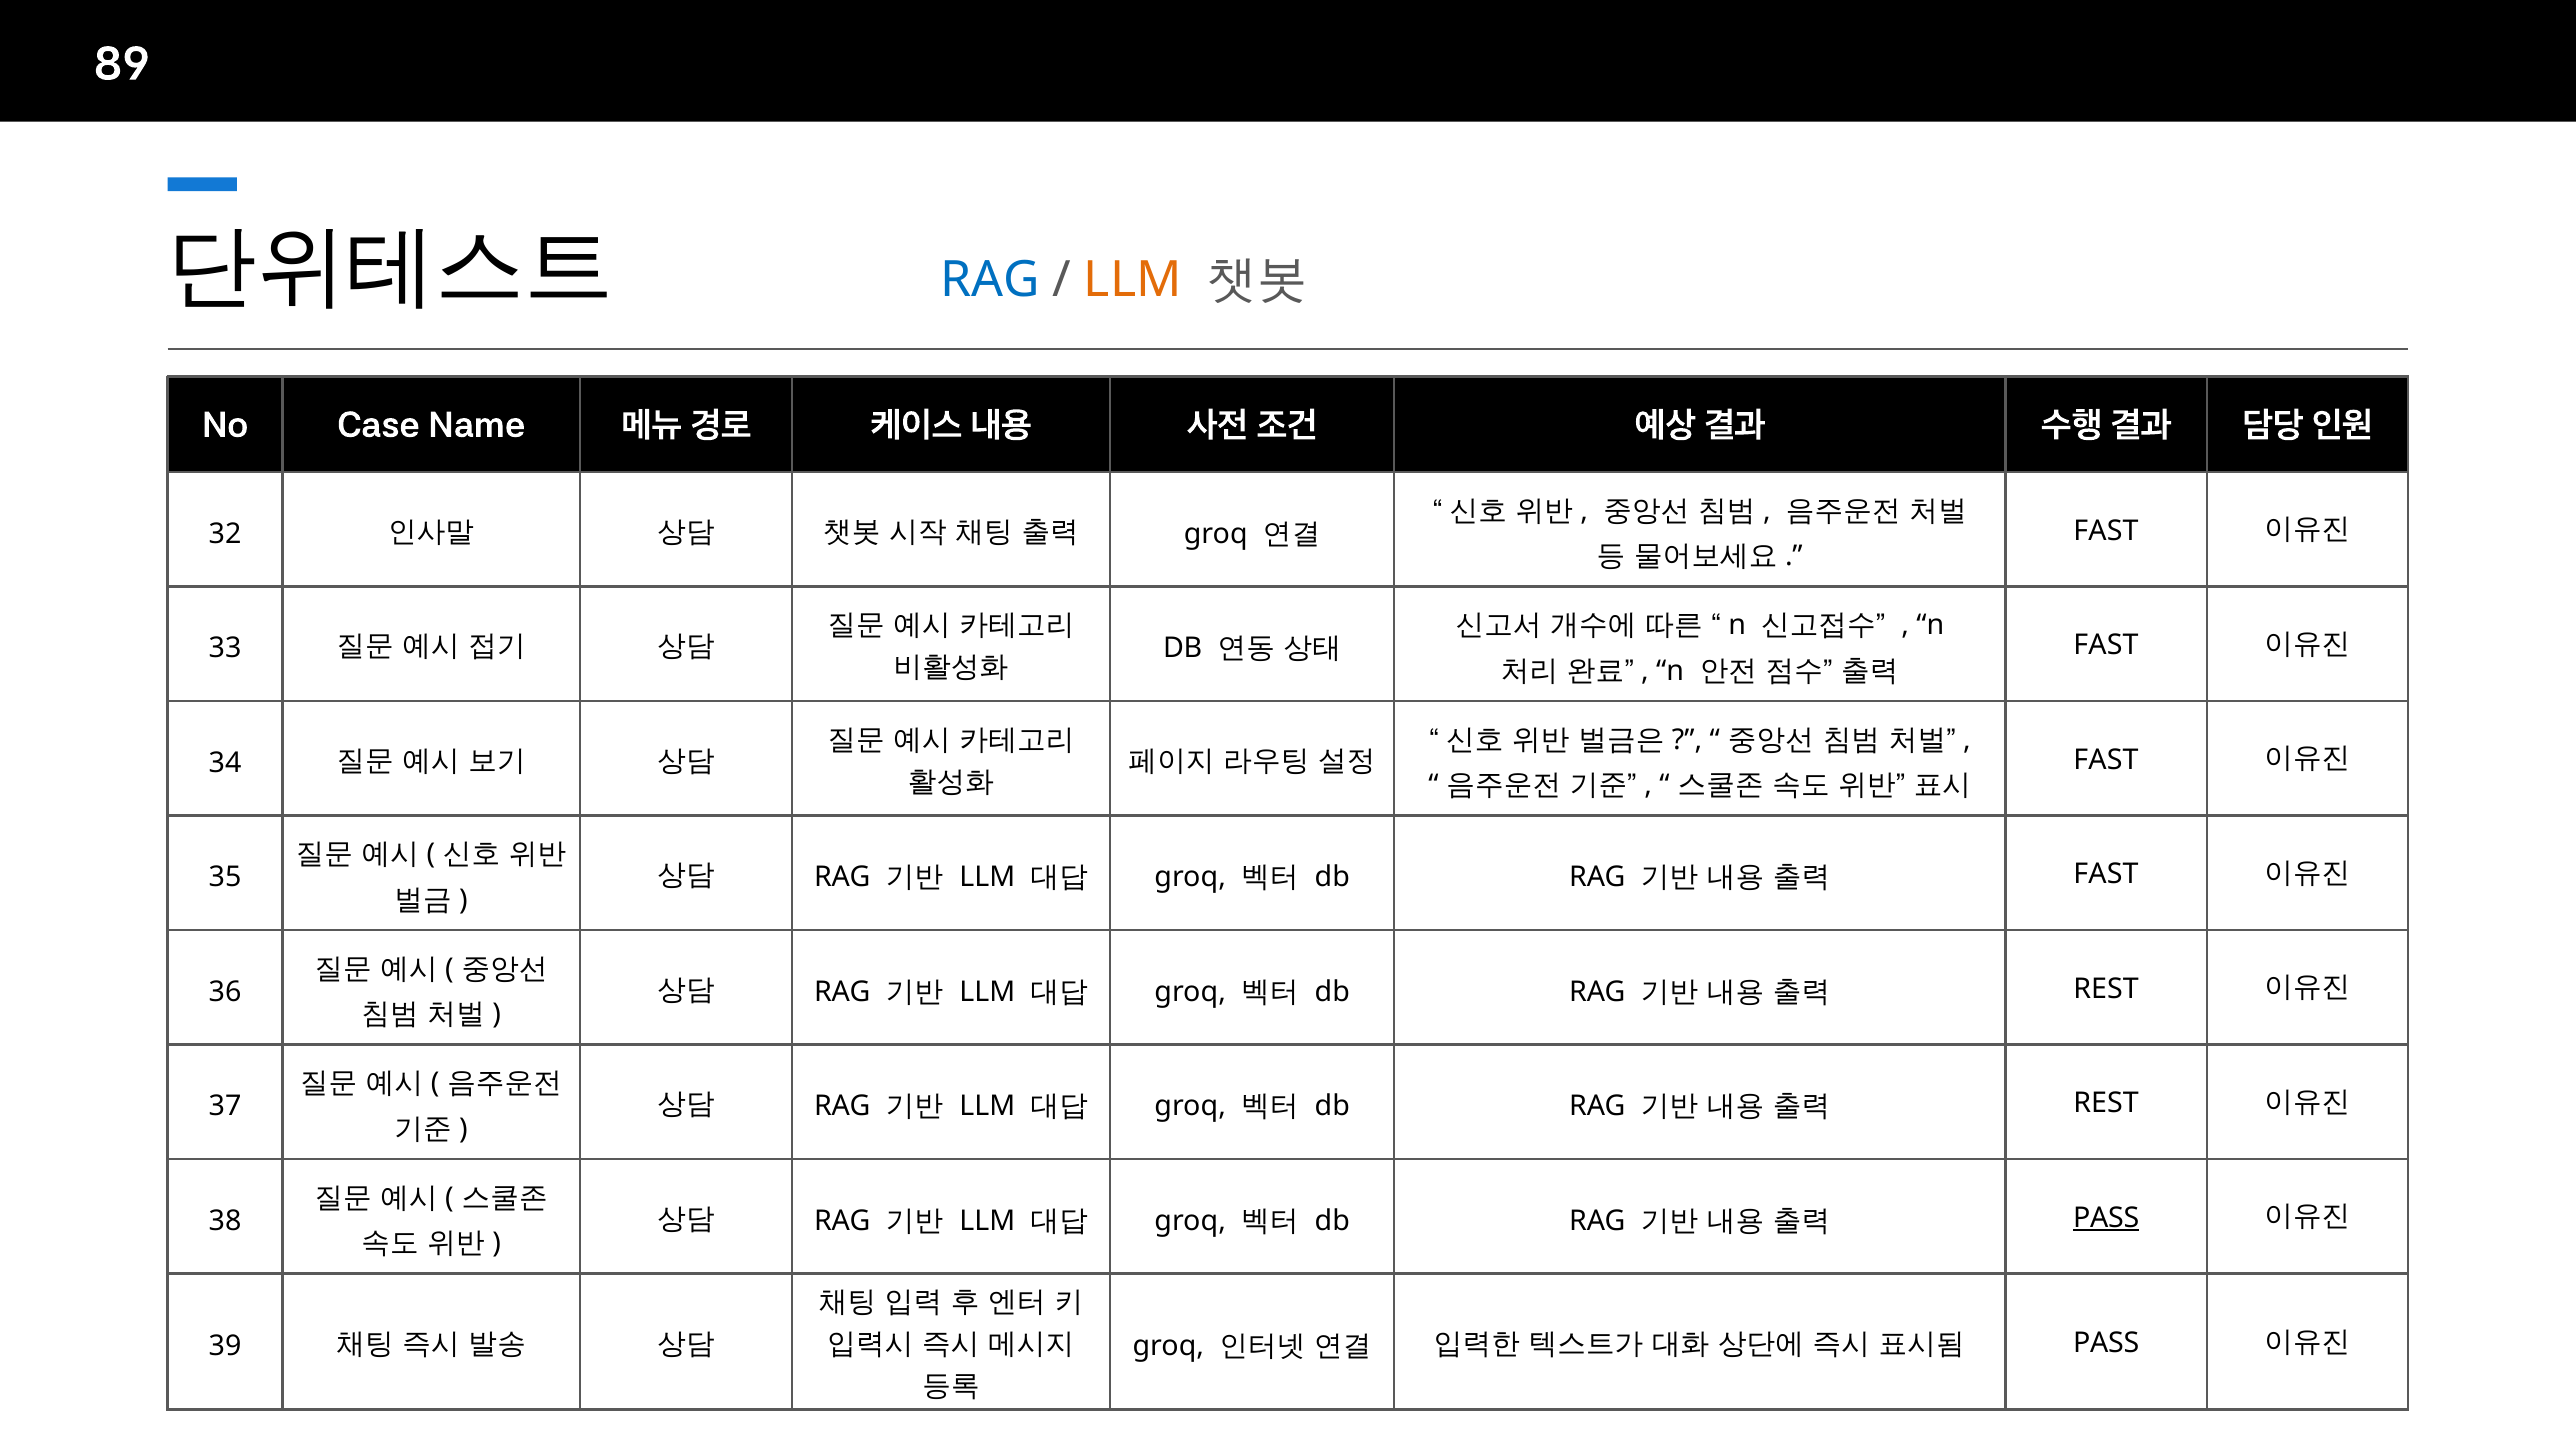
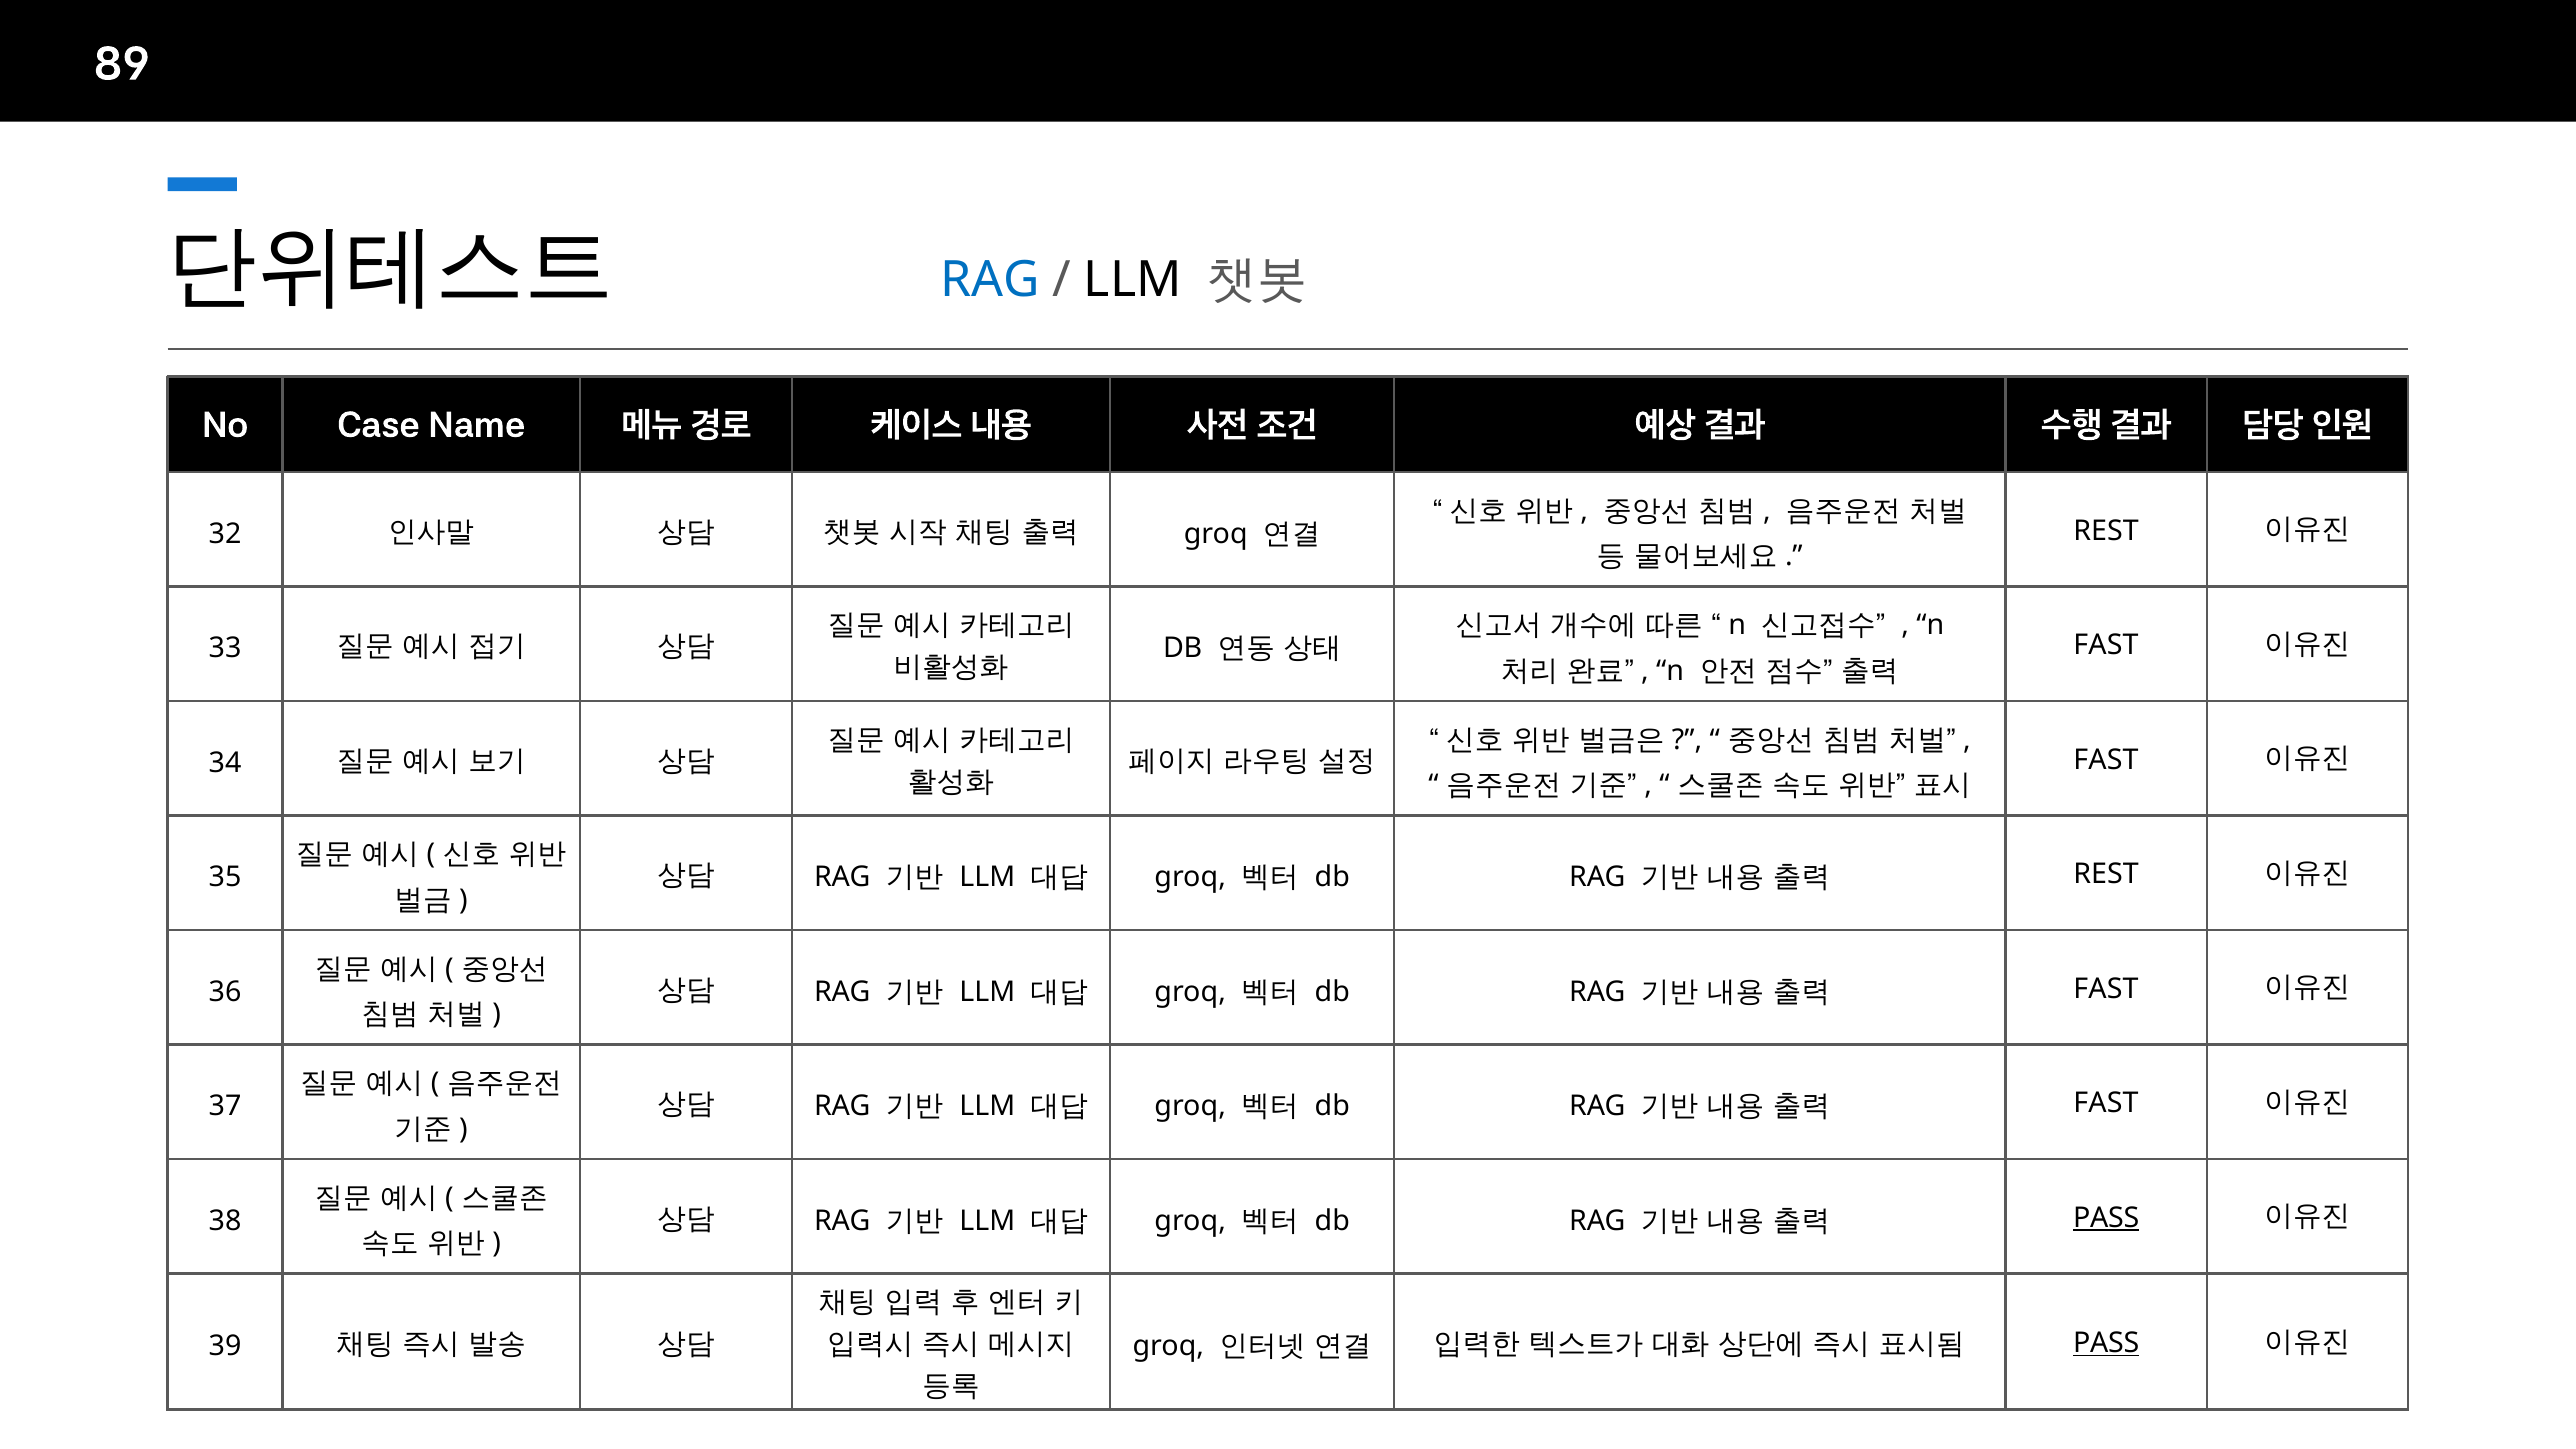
LLM colour: orange -> black (1133, 280)
FAST: FAST -> REST (2106, 531)
FAST: FAST -> REST (2106, 874)
REST: REST -> FAST (2106, 989)
REST: REST -> FAST (2106, 1103)
PASS underline: none -> present (2106, 1343)
